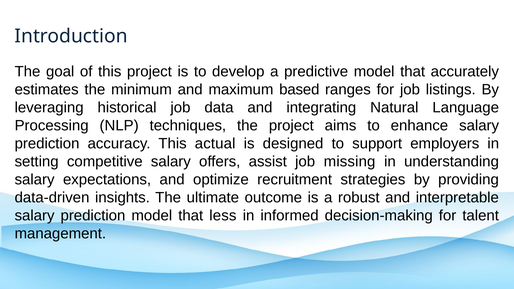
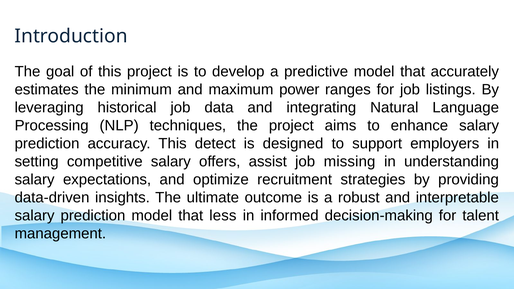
based: based -> power (299, 90)
actual: actual -> detect (215, 144)
